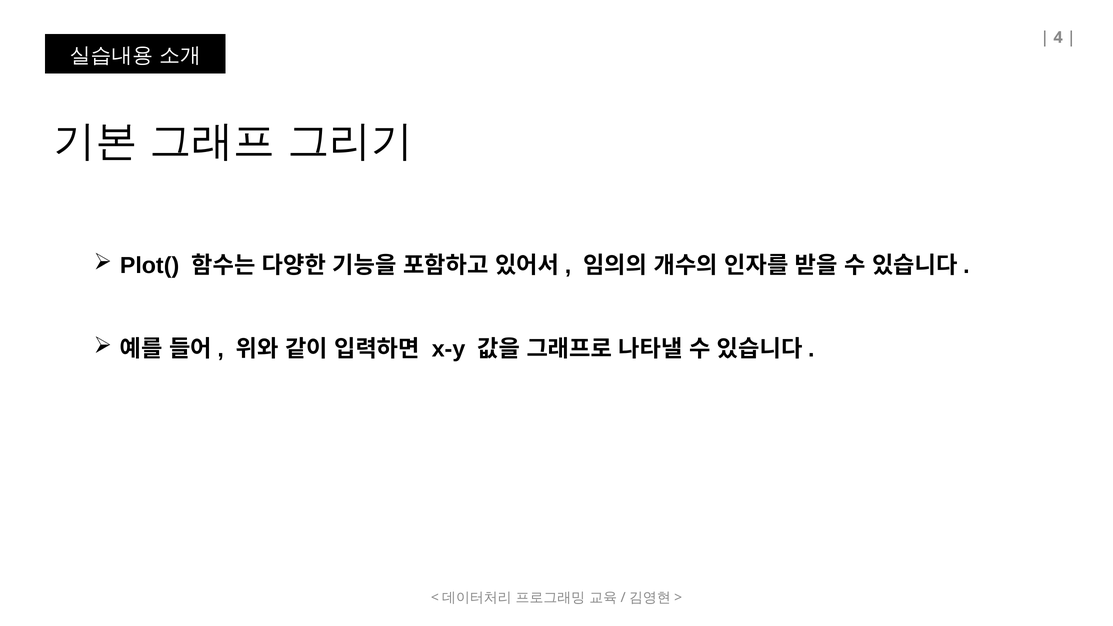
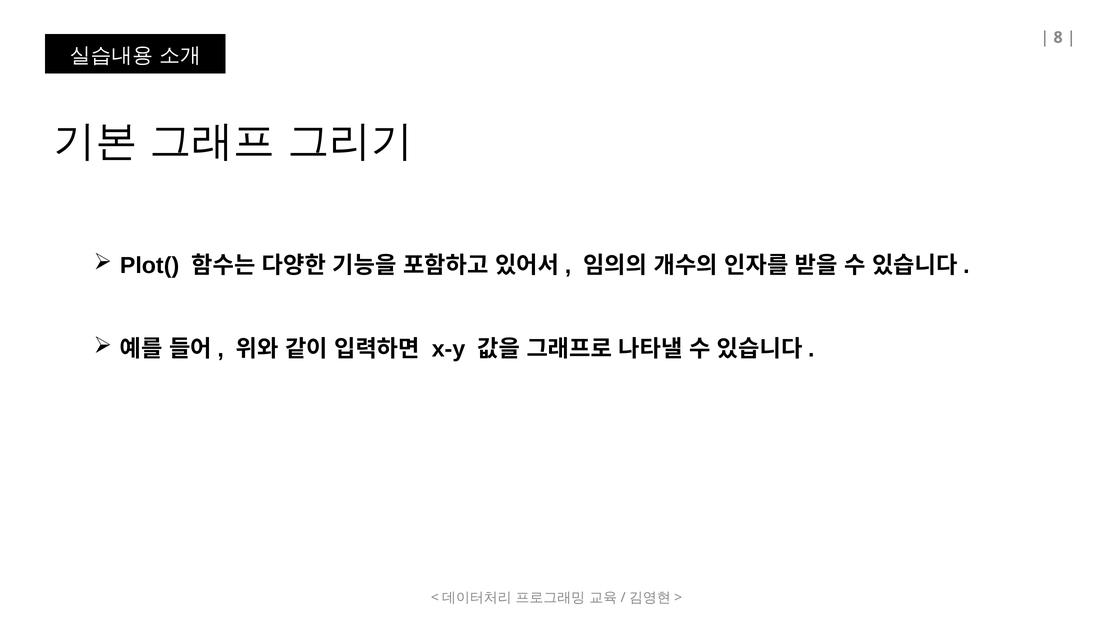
4: 4 -> 8 (1058, 37)
